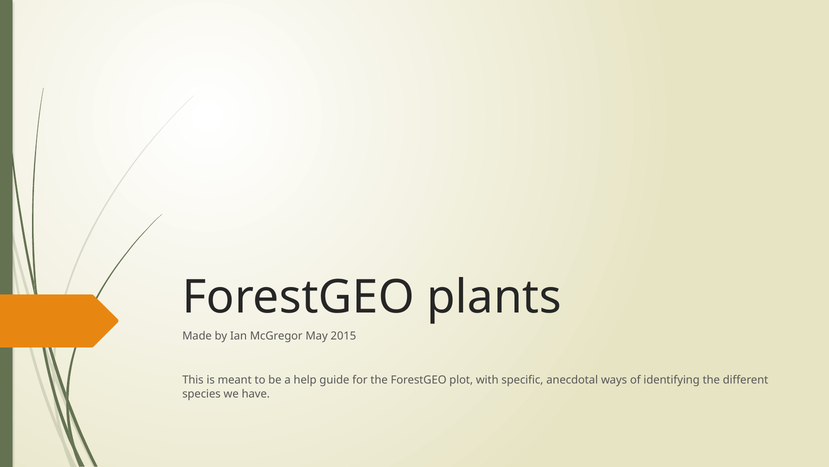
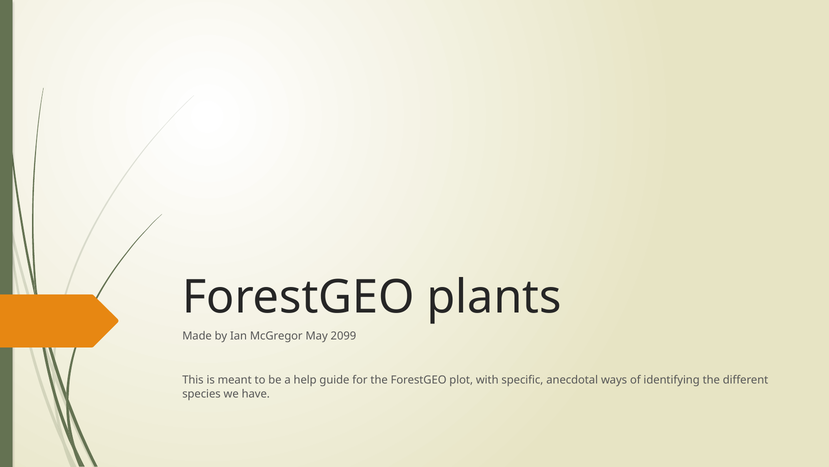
2015: 2015 -> 2099 (343, 335)
